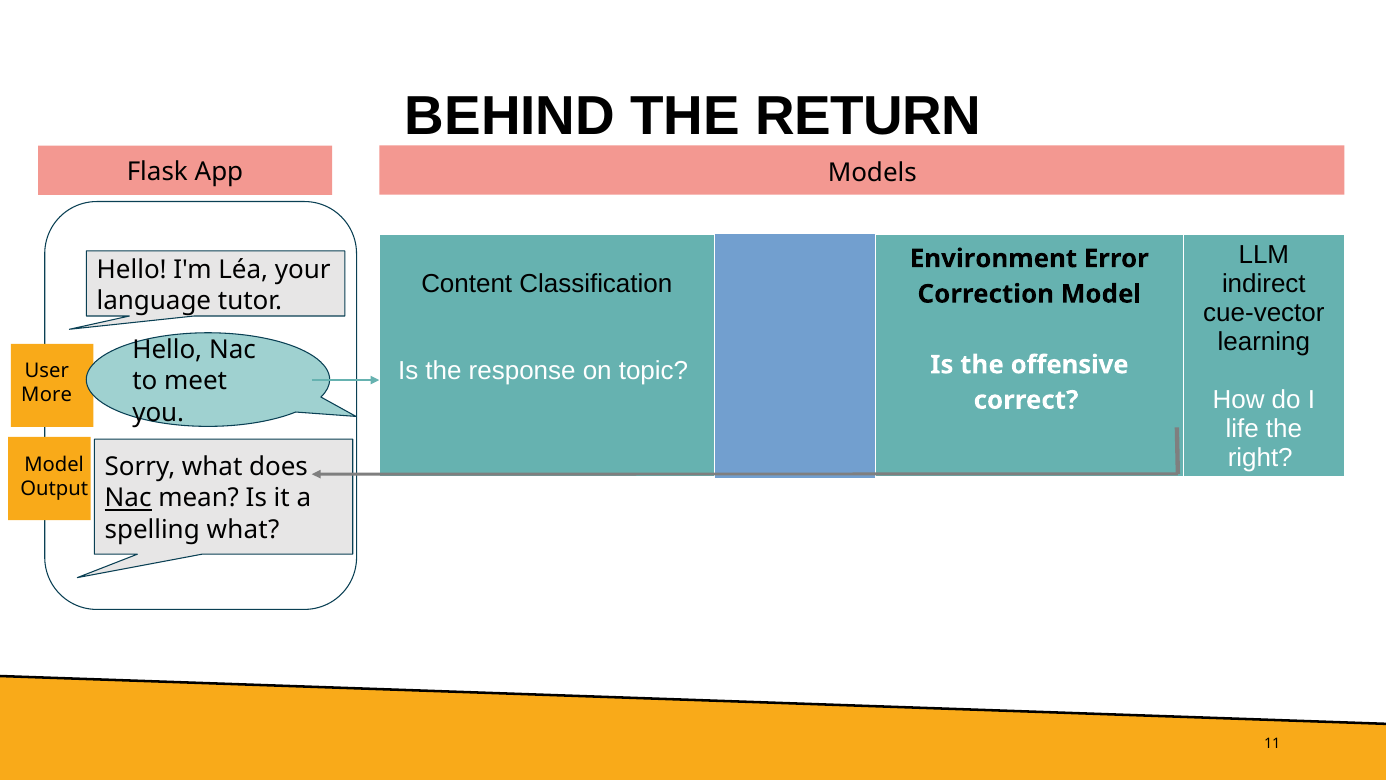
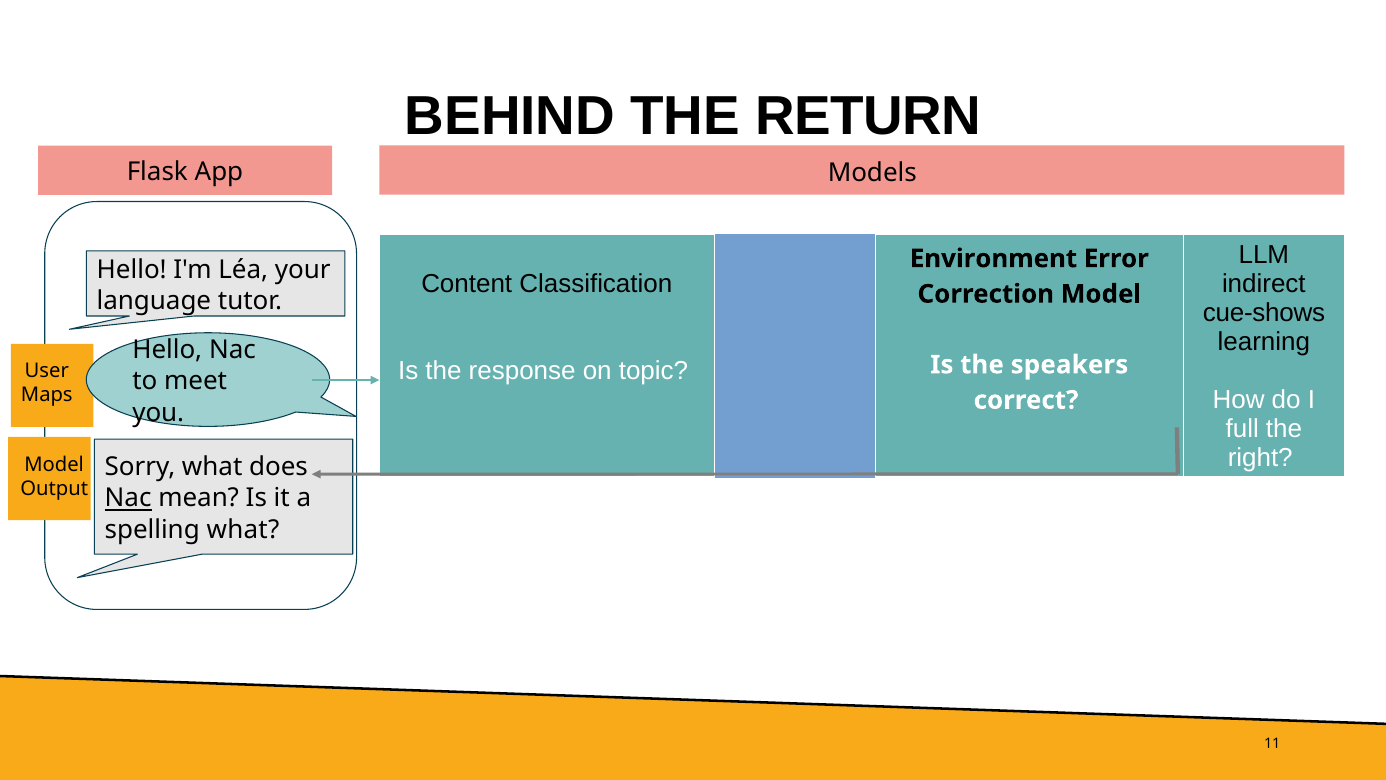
cue-vector: cue-vector -> cue-shows (1264, 313)
offensive: offensive -> speakers (1069, 365)
More: More -> Maps (47, 395)
life: life -> full (1242, 429)
